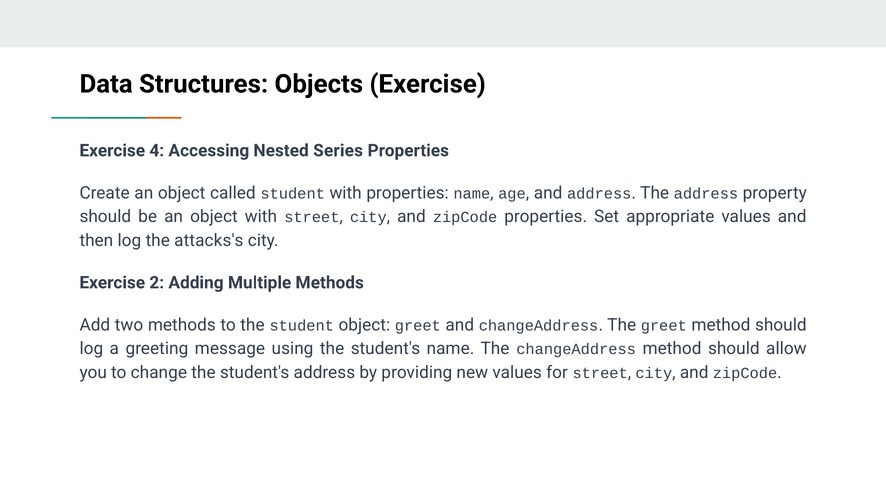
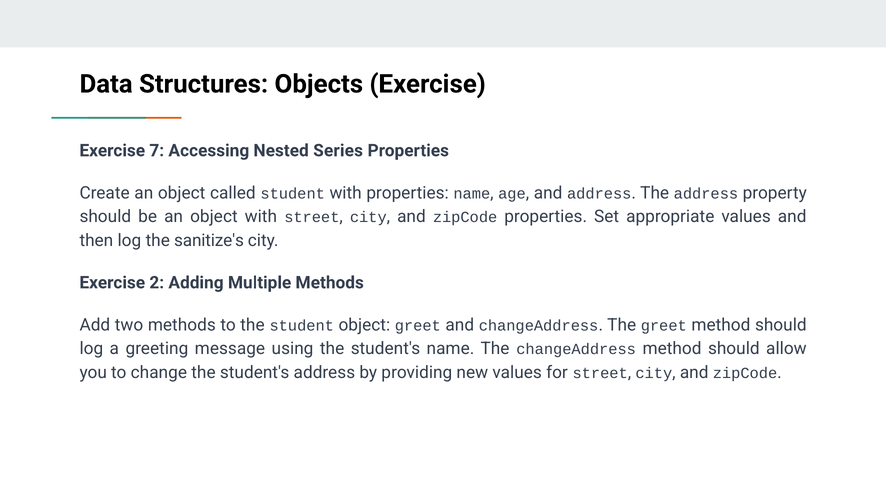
4: 4 -> 7 (157, 150)
attacks's: attacks's -> sanitize's (209, 240)
